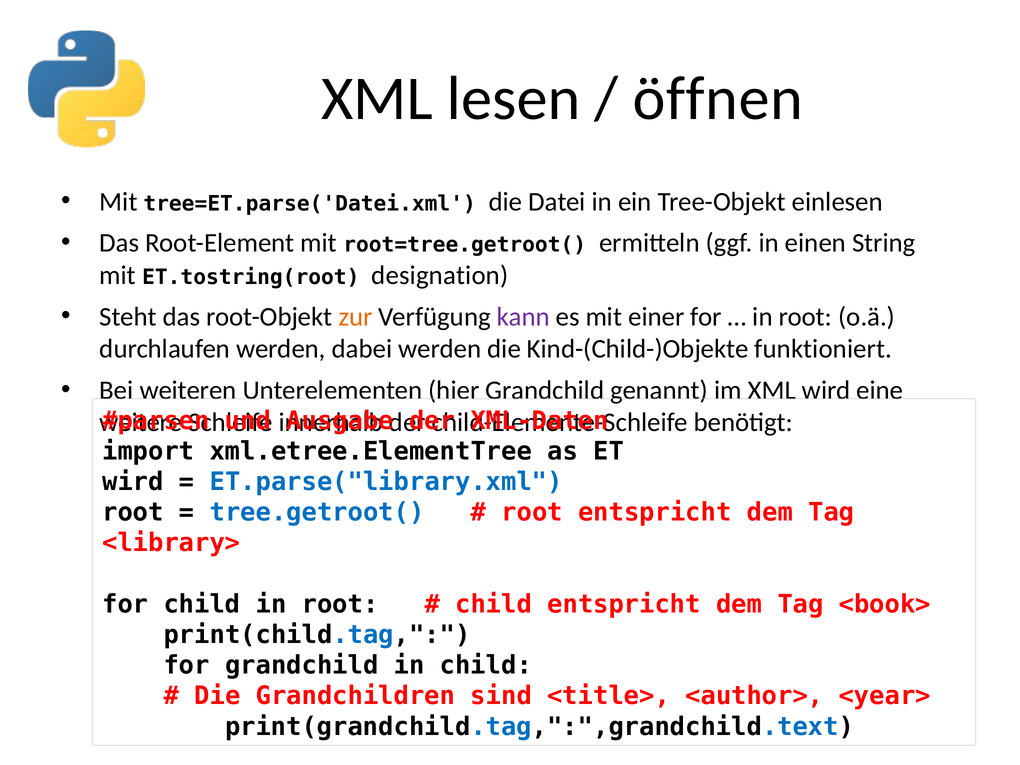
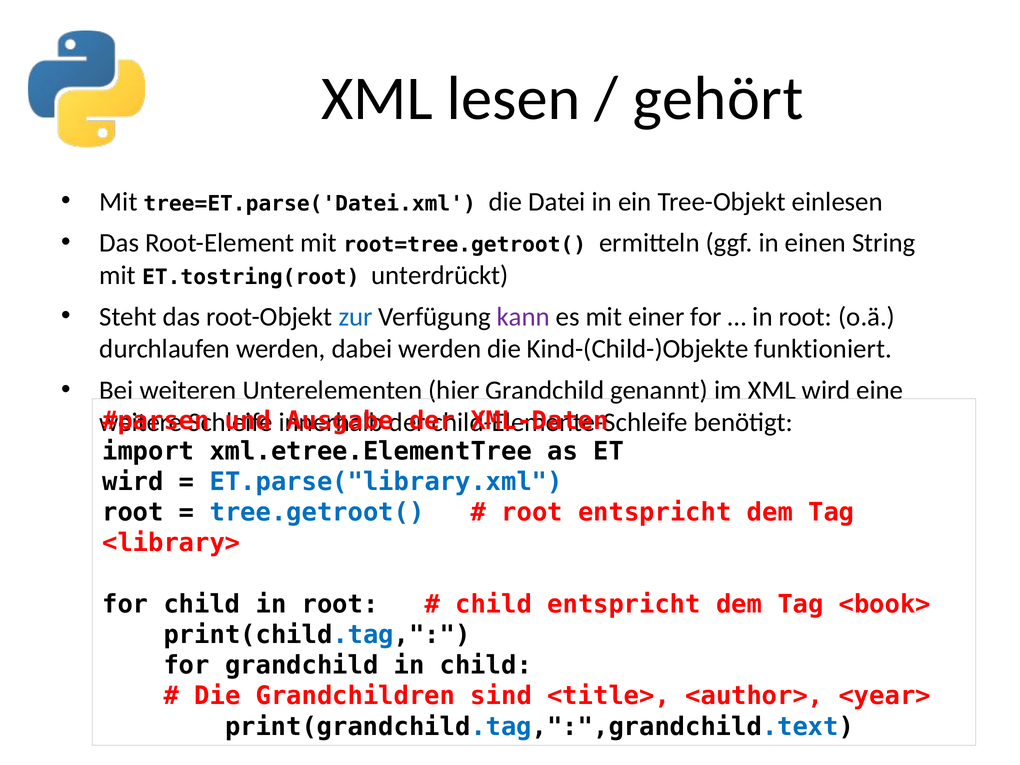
öffnen: öffnen -> gehört (718, 99)
designation: designation -> unterdrückt (440, 275)
zur colour: orange -> blue (355, 317)
